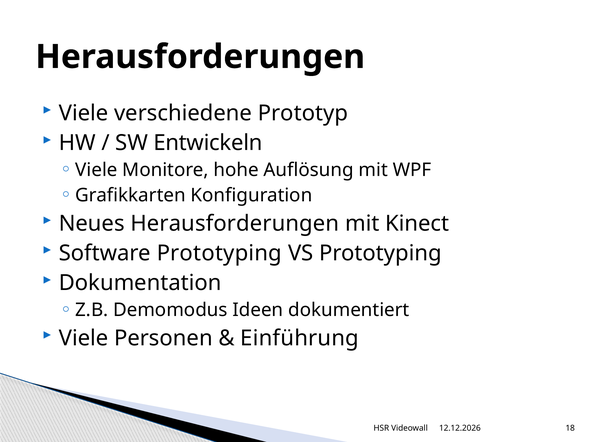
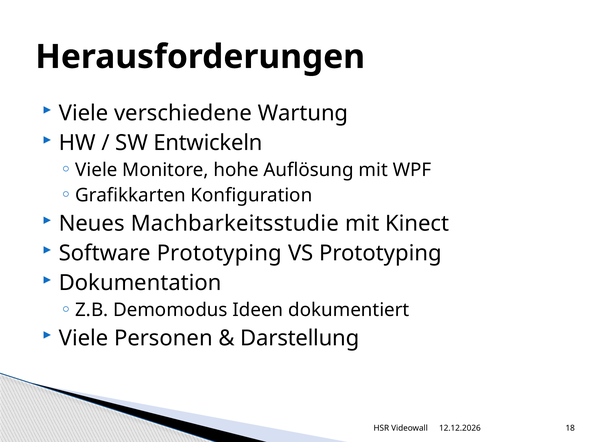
Prototyp: Prototyp -> Wartung (303, 113)
Neues Herausforderungen: Herausforderungen -> Machbarkeitsstudie (235, 223)
Einführung: Einführung -> Darstellung (300, 338)
